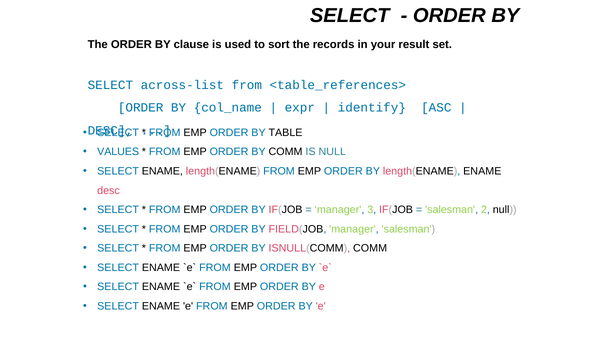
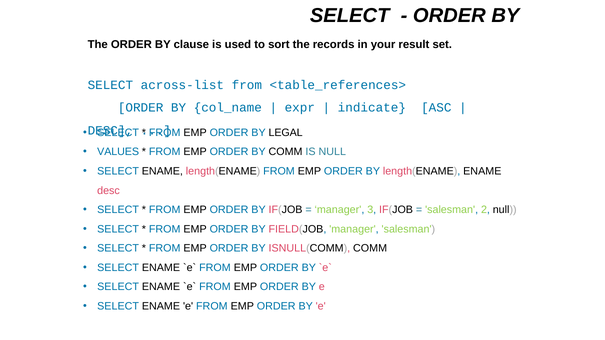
identify: identify -> indicate (372, 108)
TABLE: TABLE -> LEGAL (286, 133)
